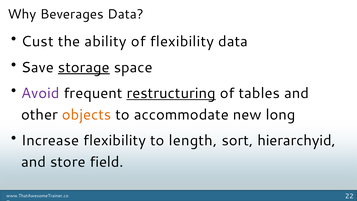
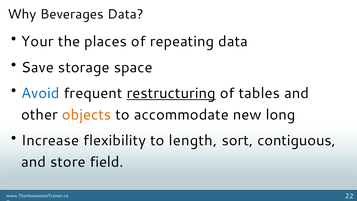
Cust: Cust -> Your (37, 41)
ability: ability -> places (106, 41)
of flexibility: flexibility -> repeating (182, 41)
storage underline: present -> none (84, 67)
Avoid colour: purple -> blue (40, 93)
hierarchyid: hierarchyid -> contiguous (297, 140)
